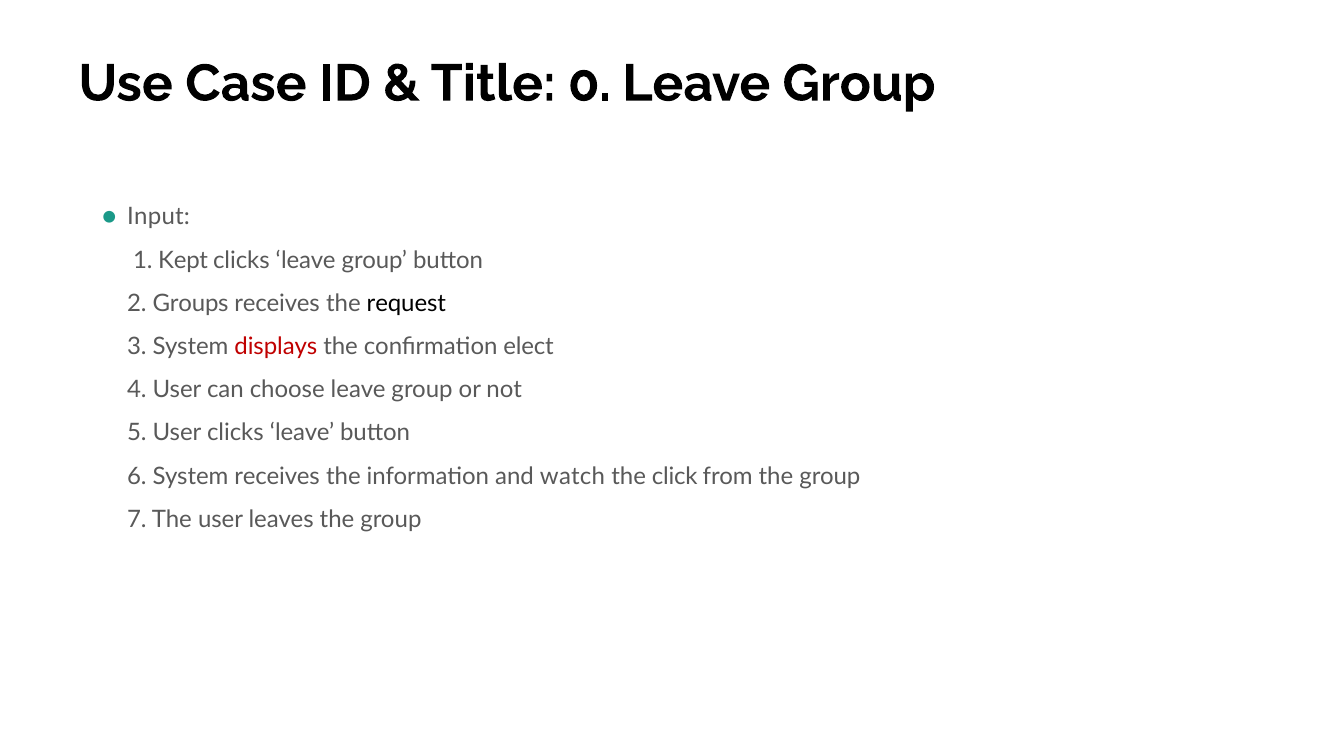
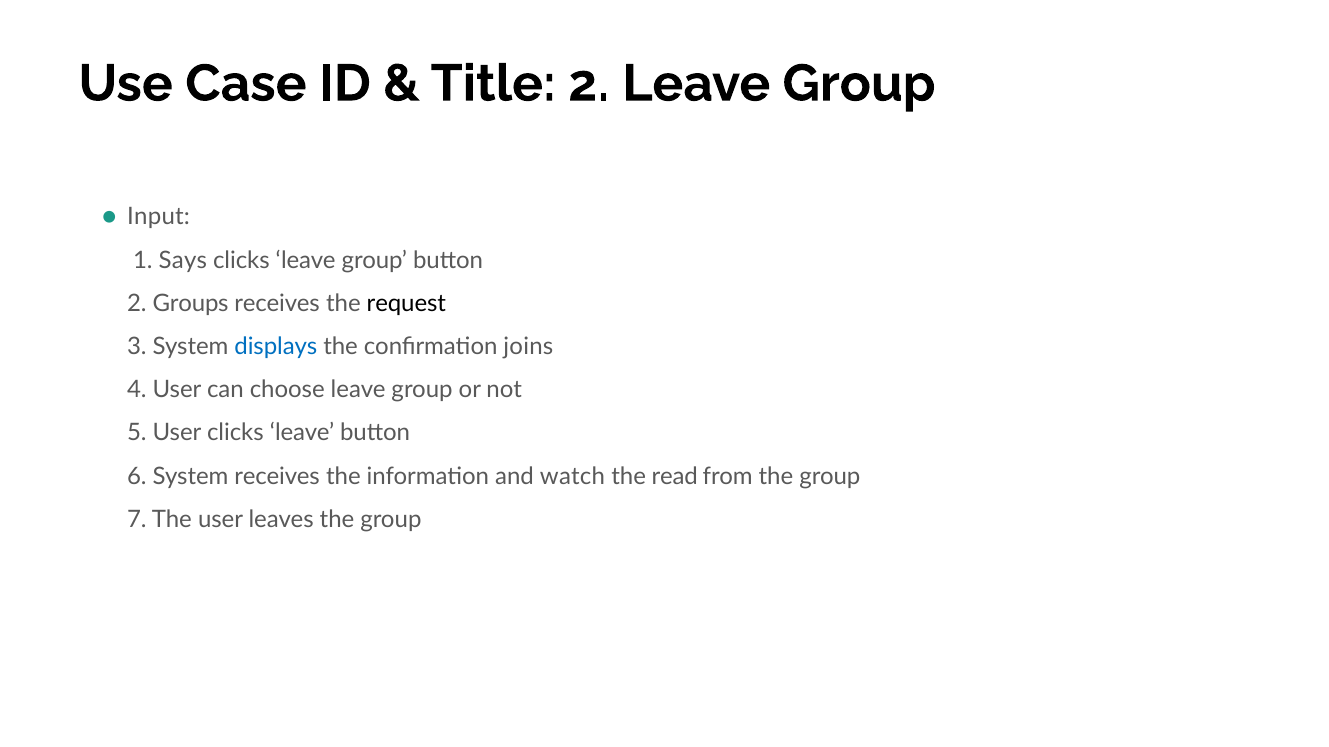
Title 0: 0 -> 2 (589, 84)
Kept: Kept -> Says (183, 260)
displays colour: red -> blue (276, 347)
elect: elect -> joins (528, 347)
click: click -> read (675, 476)
